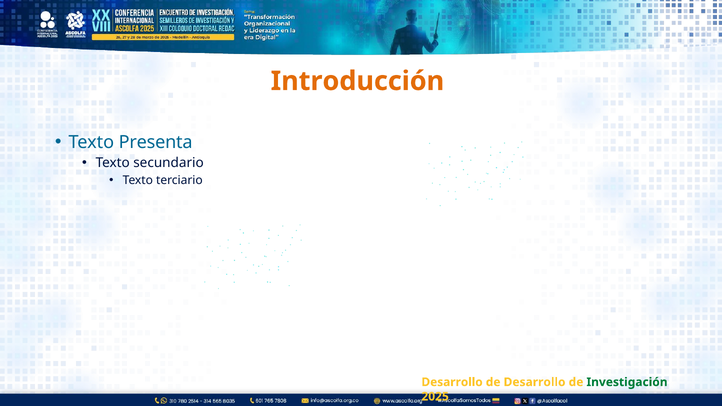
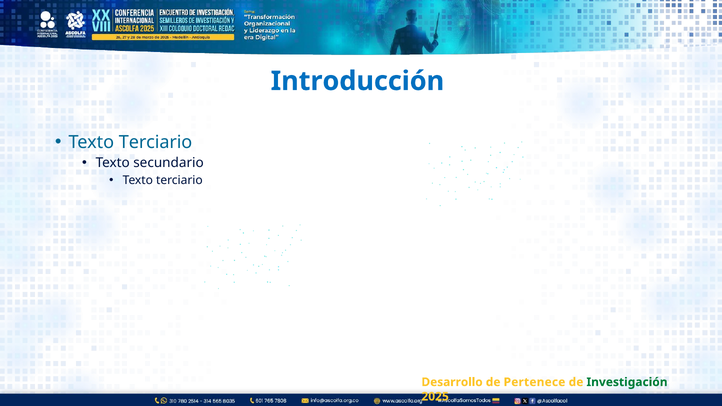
Introducción colour: orange -> blue (357, 81)
Presenta: Presenta -> Terciario (156, 142)
de Desarrollo: Desarrollo -> Pertenece (534, 382)
